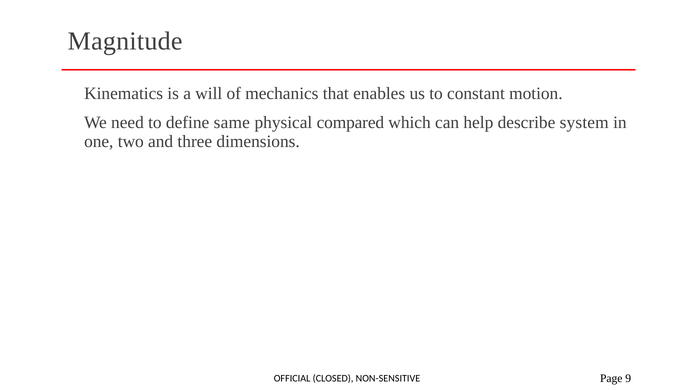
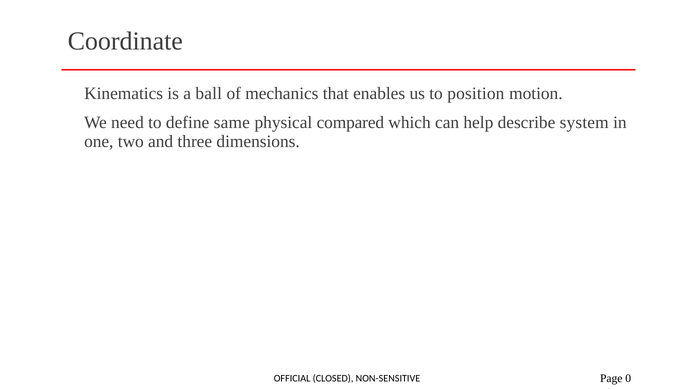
Magnitude: Magnitude -> Coordinate (125, 41)
will: will -> ball (209, 94)
constant: constant -> position (476, 94)
9: 9 -> 0 (628, 379)
